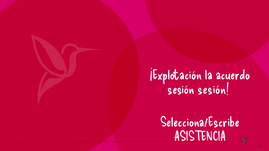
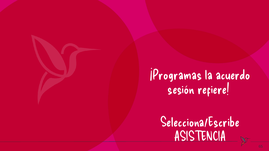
¡Explotación: ¡Explotación -> ¡Programas (176, 75)
sesión sesión: sesión -> refiere (213, 90)
